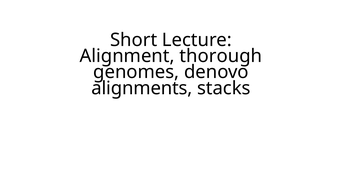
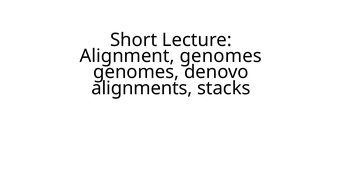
Alignment thorough: thorough -> genomes (221, 56)
